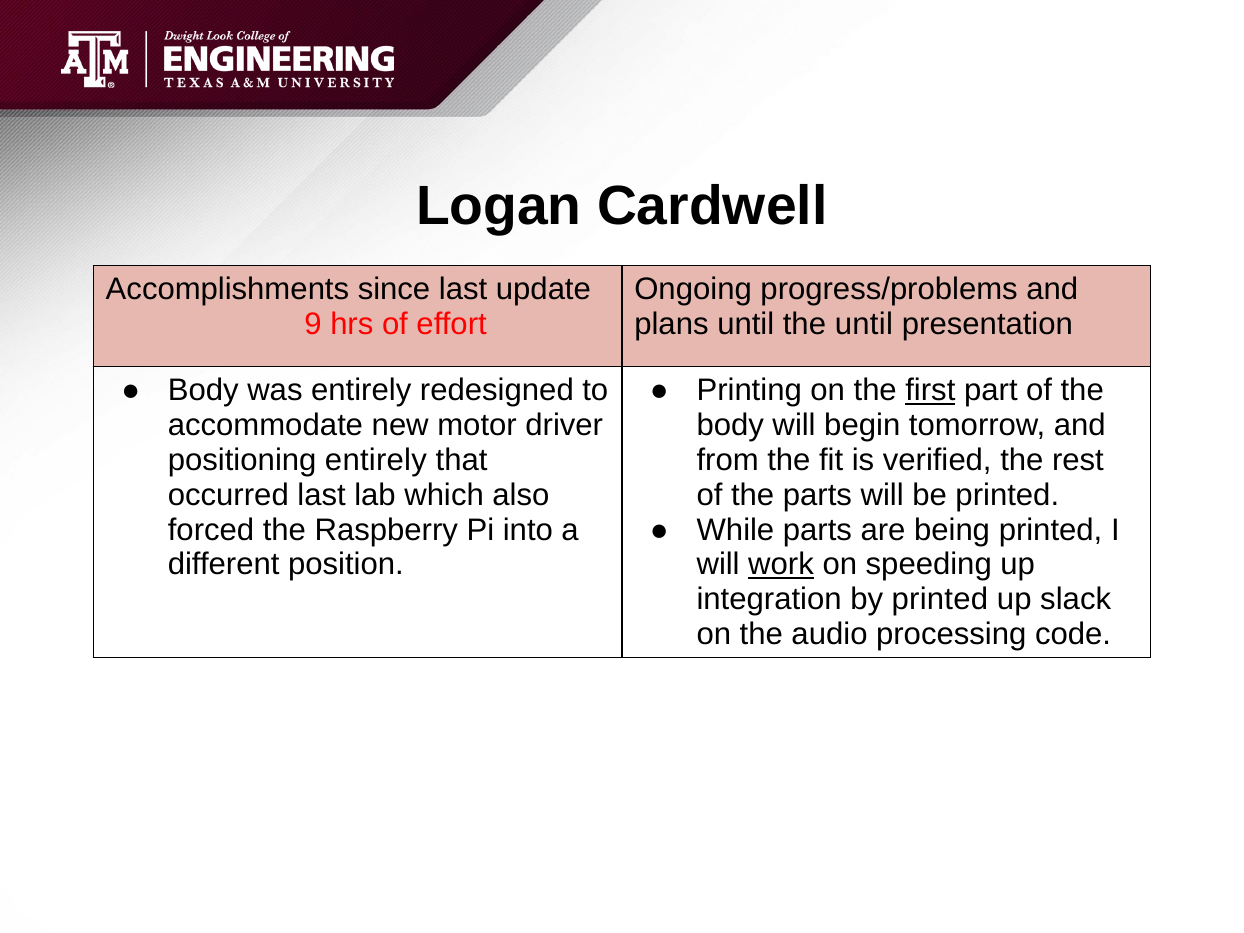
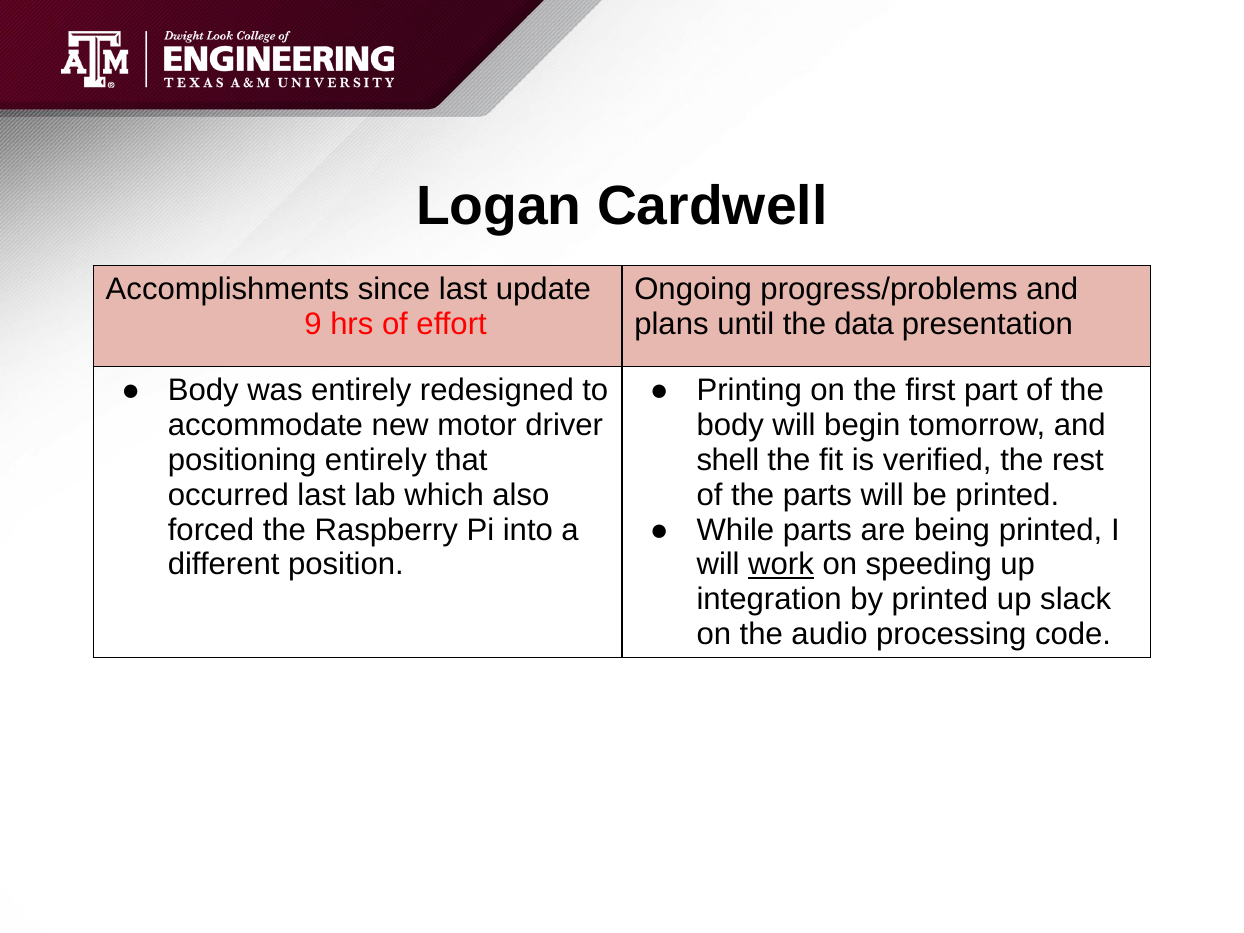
the until: until -> data (864, 325)
first underline: present -> none (930, 391)
from: from -> shell (728, 460)
